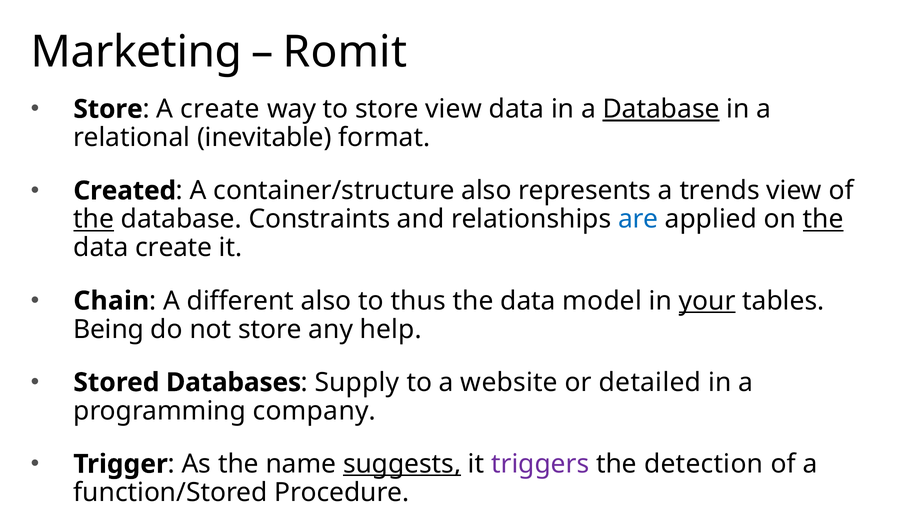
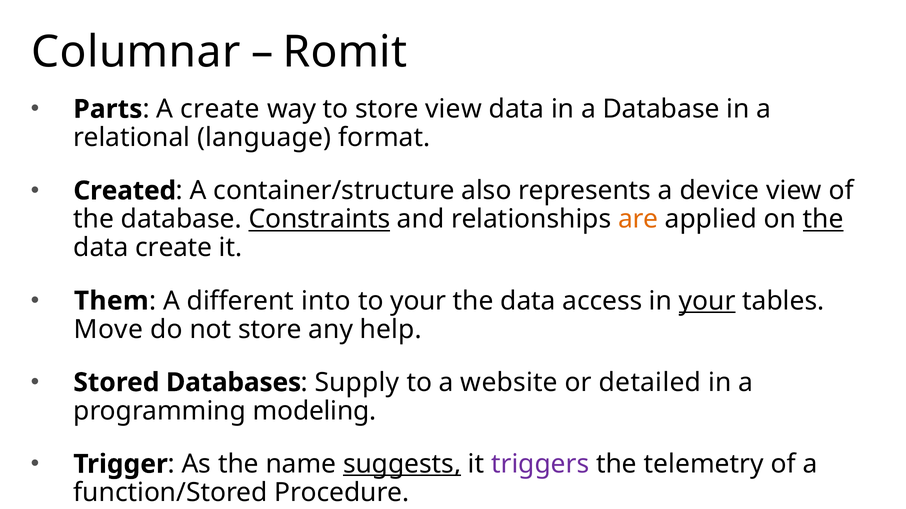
Marketing: Marketing -> Columnar (136, 52)
Store: Store -> Parts (108, 109)
Database underline: present -> none (661, 109)
inevitable: inevitable -> language (264, 138)
trends: trends -> device (719, 191)
the underline: present -> none (94, 220)
Constraints underline: none -> present (319, 220)
are colour: blue -> orange (638, 220)
Chain: Chain -> Them (111, 301)
different also: also -> into (326, 301)
to thus: thus -> your (418, 301)
model: model -> access (602, 301)
Being: Being -> Move (108, 330)
company: company -> modeling (315, 411)
detection: detection -> telemetry (704, 465)
